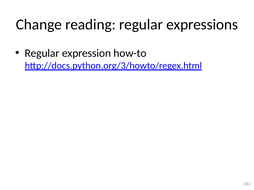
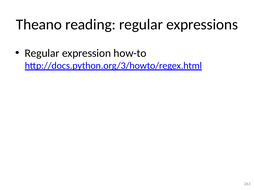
Change: Change -> Theano (39, 25)
